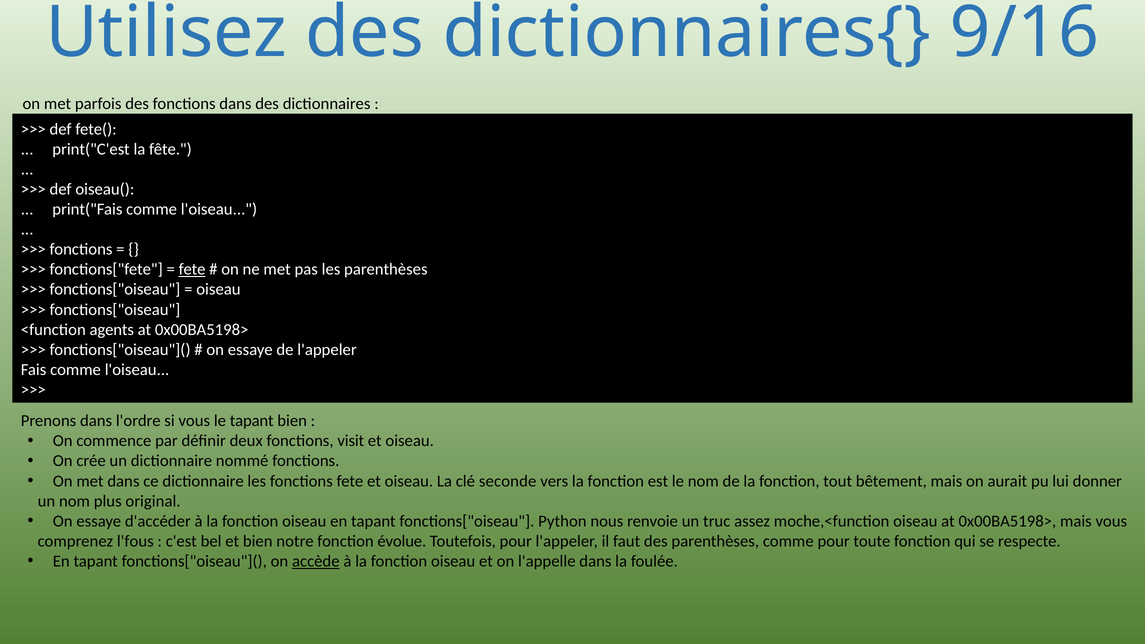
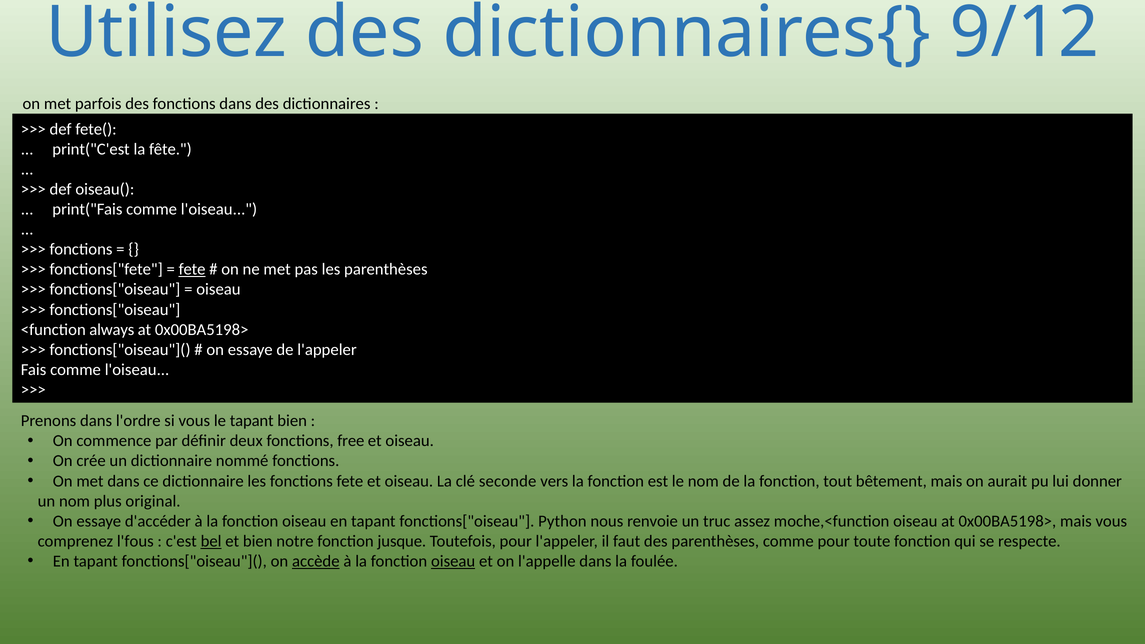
9/16: 9/16 -> 9/12 (1024, 33)
agents: agents -> always (112, 330)
visit: visit -> free (351, 441)
bel underline: none -> present (211, 541)
évolue: évolue -> jusque (402, 541)
oiseau underline: none -> present (453, 561)
